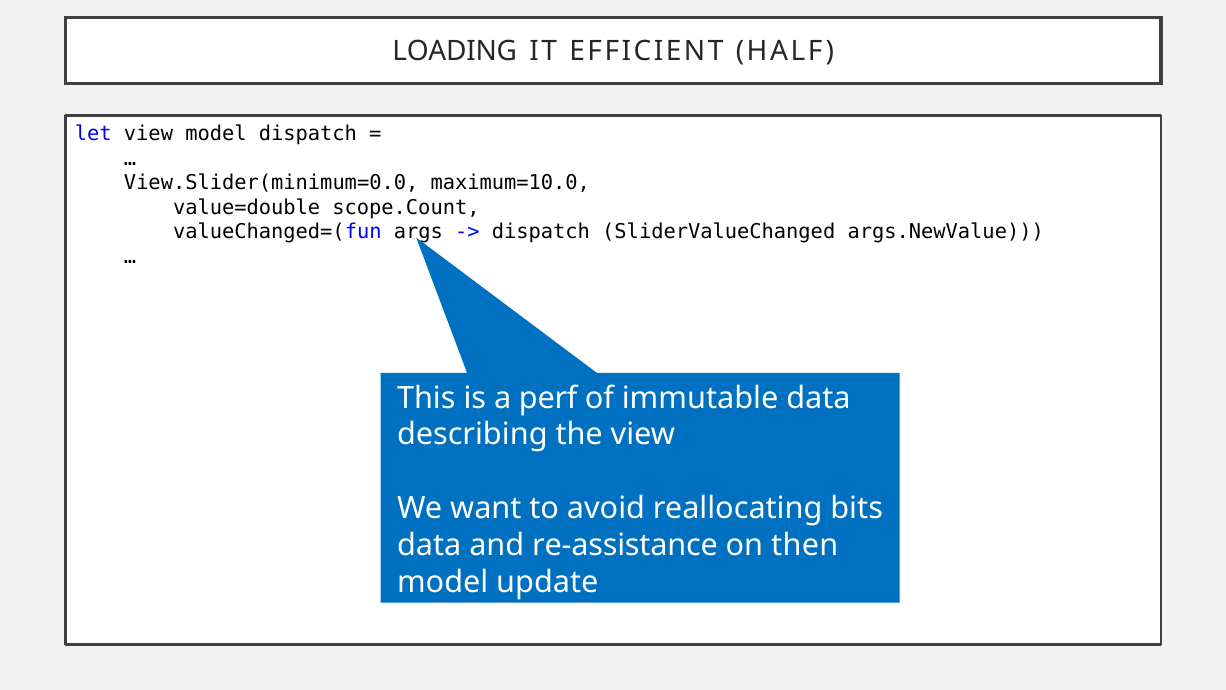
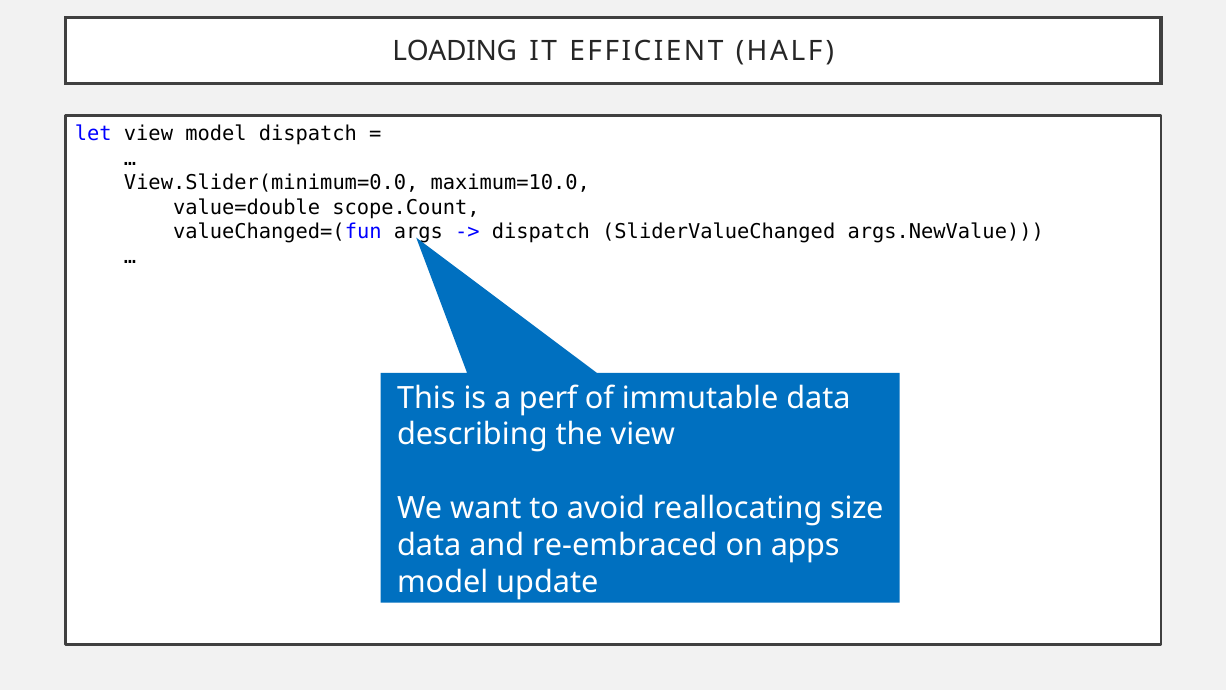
bits: bits -> size (857, 508)
re-assistance: re-assistance -> re-embraced (625, 545)
then: then -> apps (805, 545)
